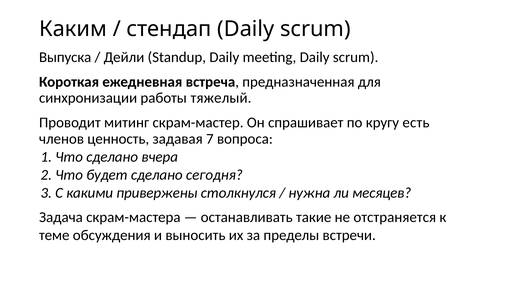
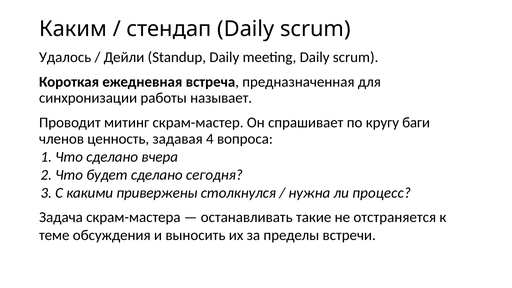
Выпуска: Выпуска -> Удалось (65, 57)
тяжелый: тяжелый -> называет (221, 98)
есть: есть -> баги (416, 123)
7: 7 -> 4 (210, 139)
месяцев: месяцев -> процесс (382, 193)
